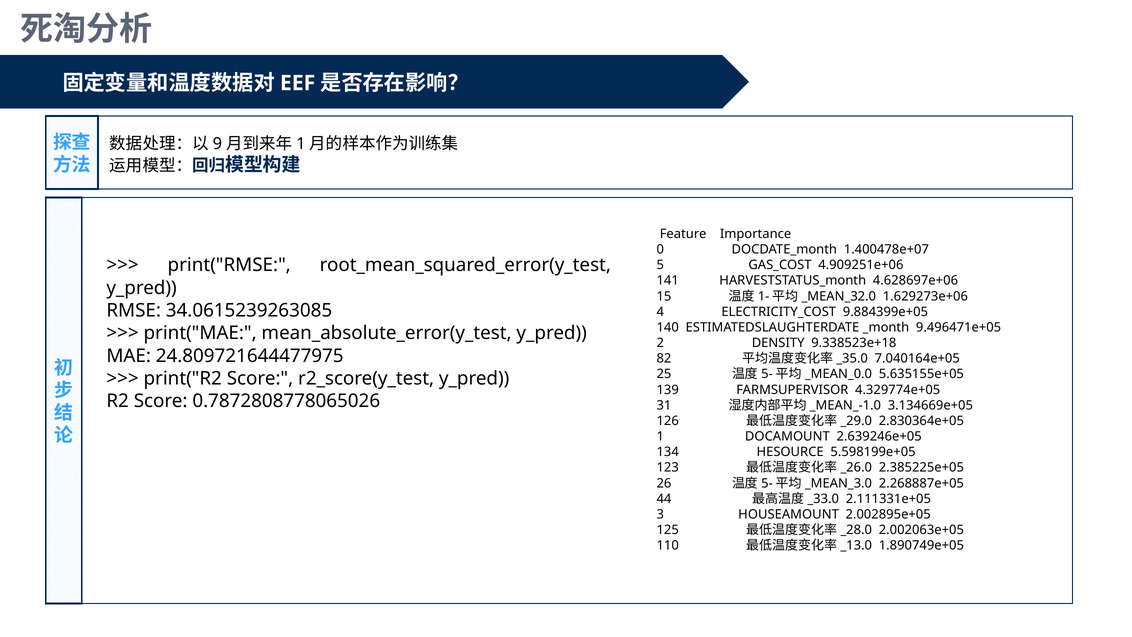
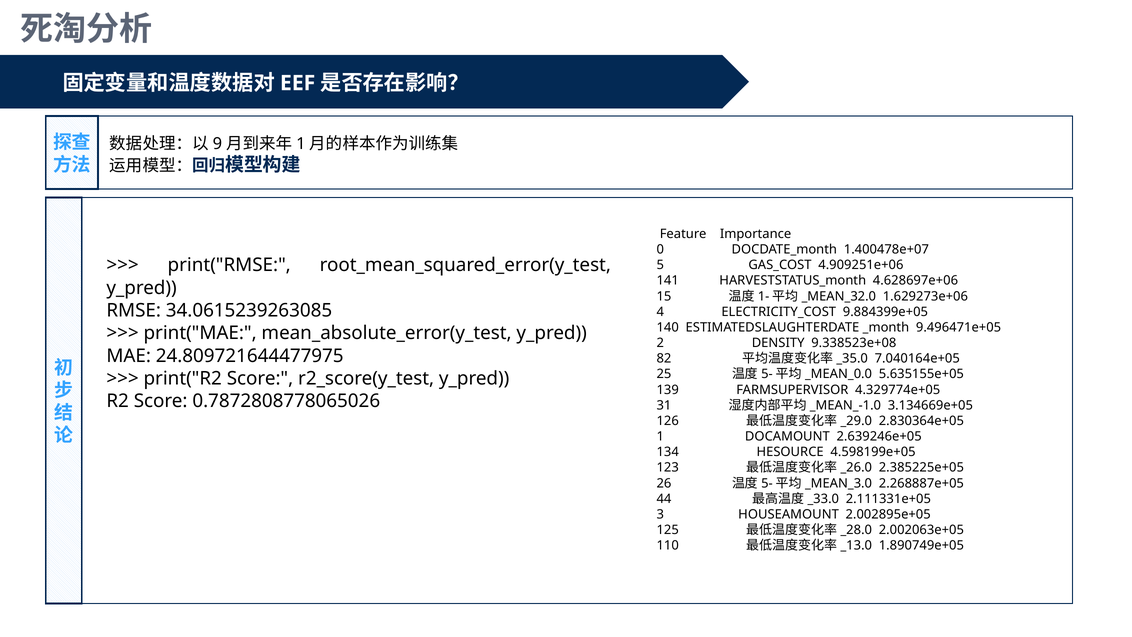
9.338523e+18: 9.338523e+18 -> 9.338523e+08 (854, 343)
5.598199e+05: 5.598199e+05 -> 4.598199e+05 (873, 452)
